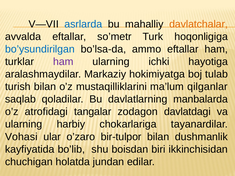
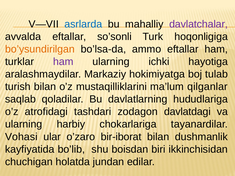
davlatchalar colour: orange -> purple (199, 24)
so’metr: so’metr -> so’sonli (114, 37)
bo’ysundirilgan colour: blue -> orange (40, 49)
manbalarda: manbalarda -> hududlariga (201, 99)
tangalar: tangalar -> tashdari (93, 112)
bir-tulpor: bir-tulpor -> bir-iborat (121, 137)
